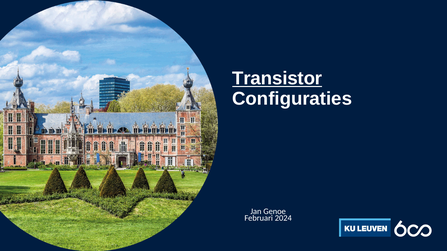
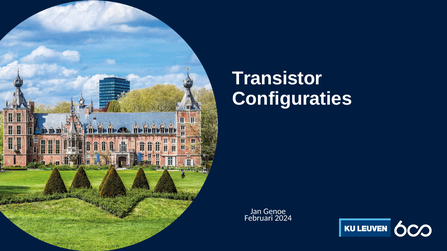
Transistor underline: present -> none (277, 79)
